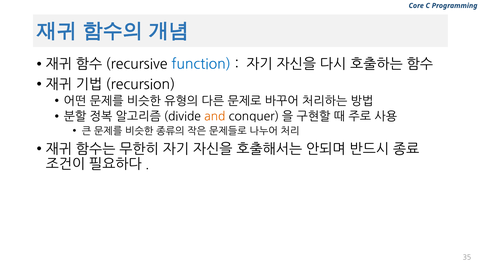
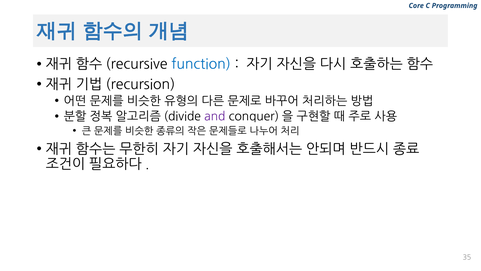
and colour: orange -> purple (215, 116)
